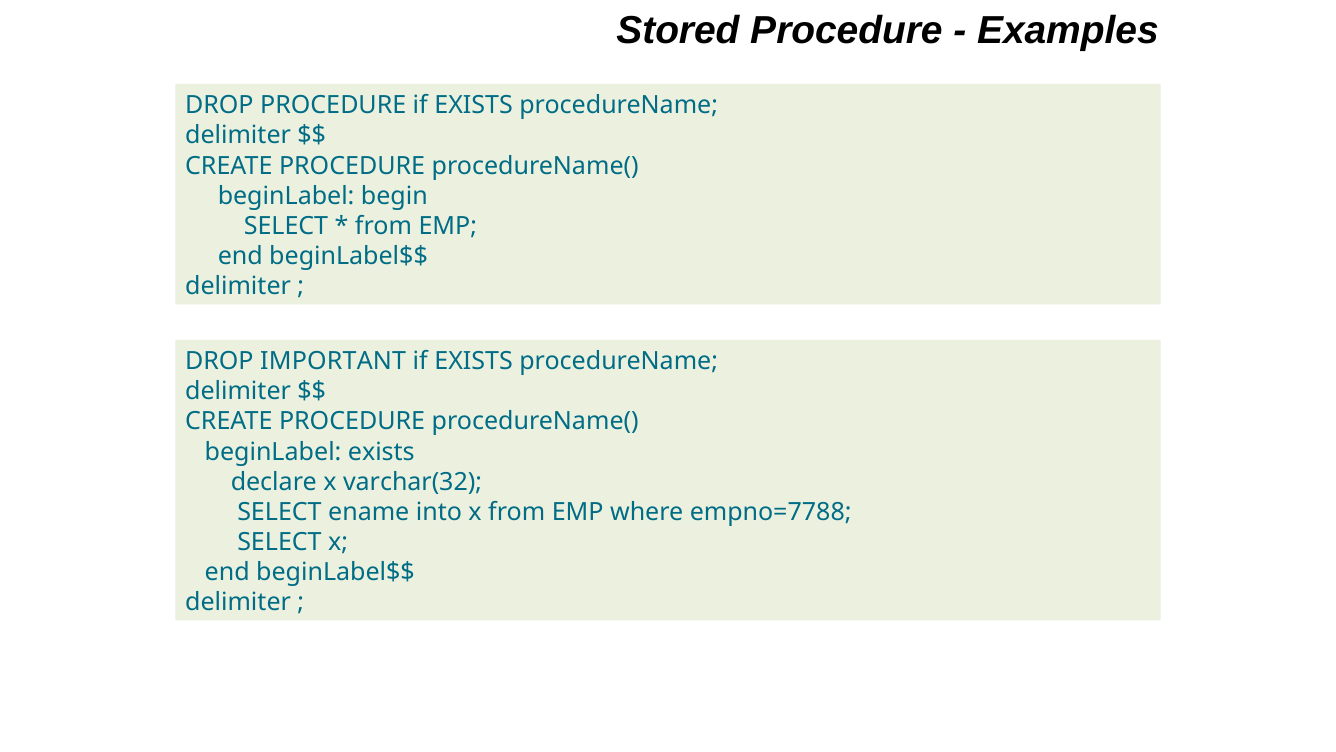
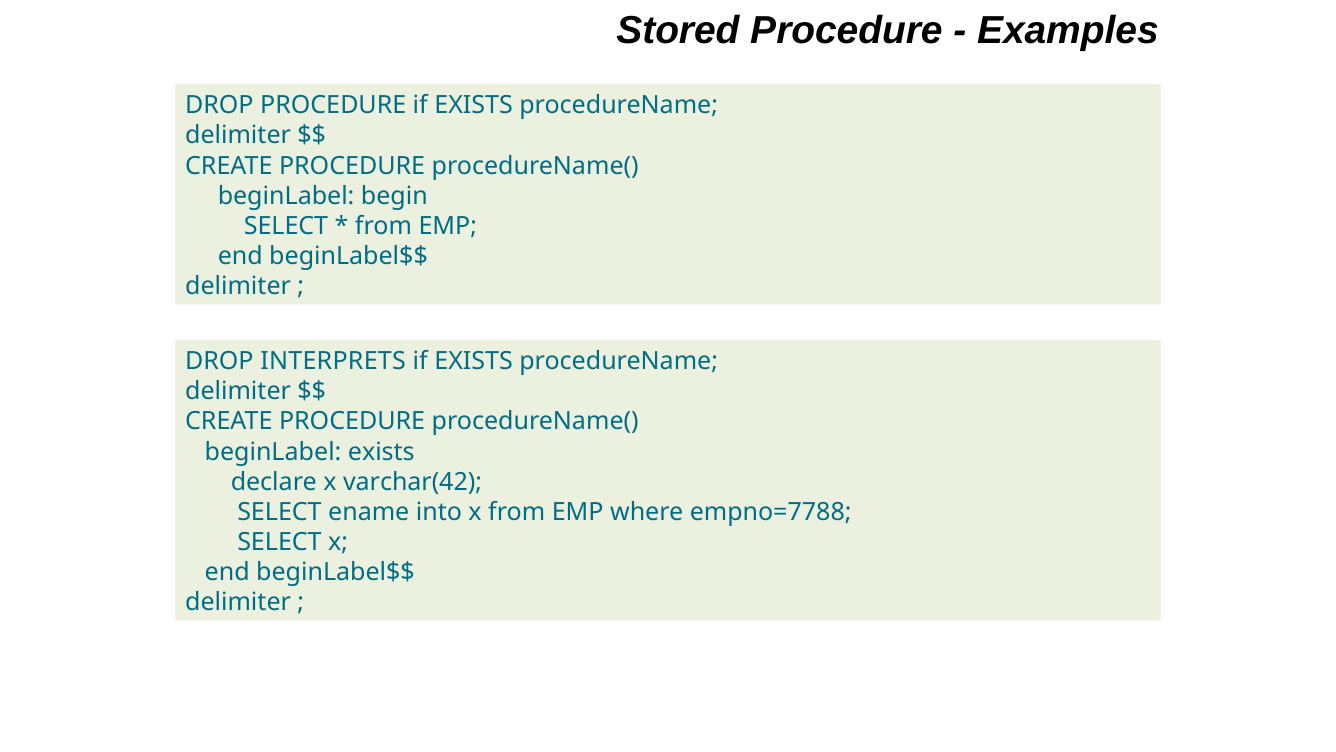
IMPORTANT: IMPORTANT -> INTERPRETS (333, 361)
varchar(32: varchar(32 -> varchar(42 (413, 482)
